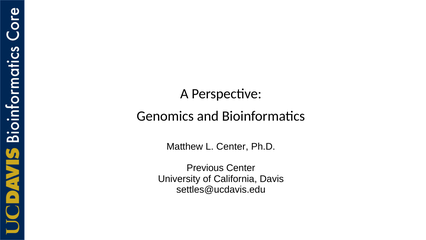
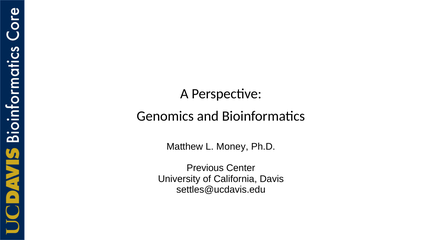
L Center: Center -> Money (232, 146)
